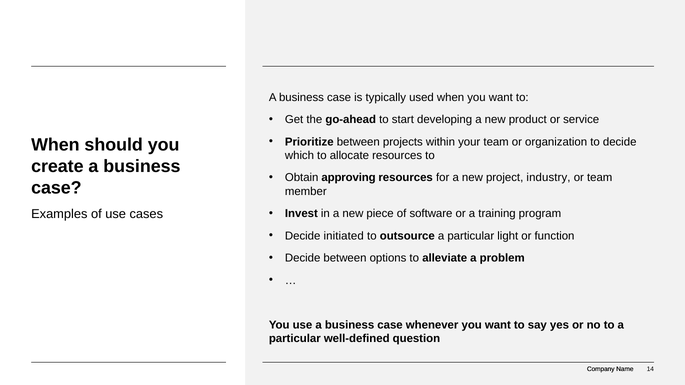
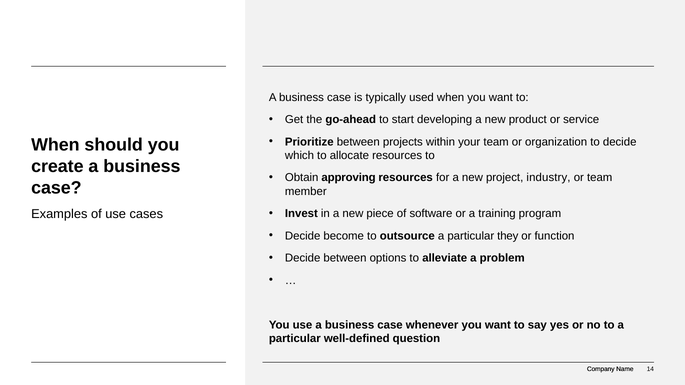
initiated: initiated -> become (344, 236)
light: light -> they (508, 236)
